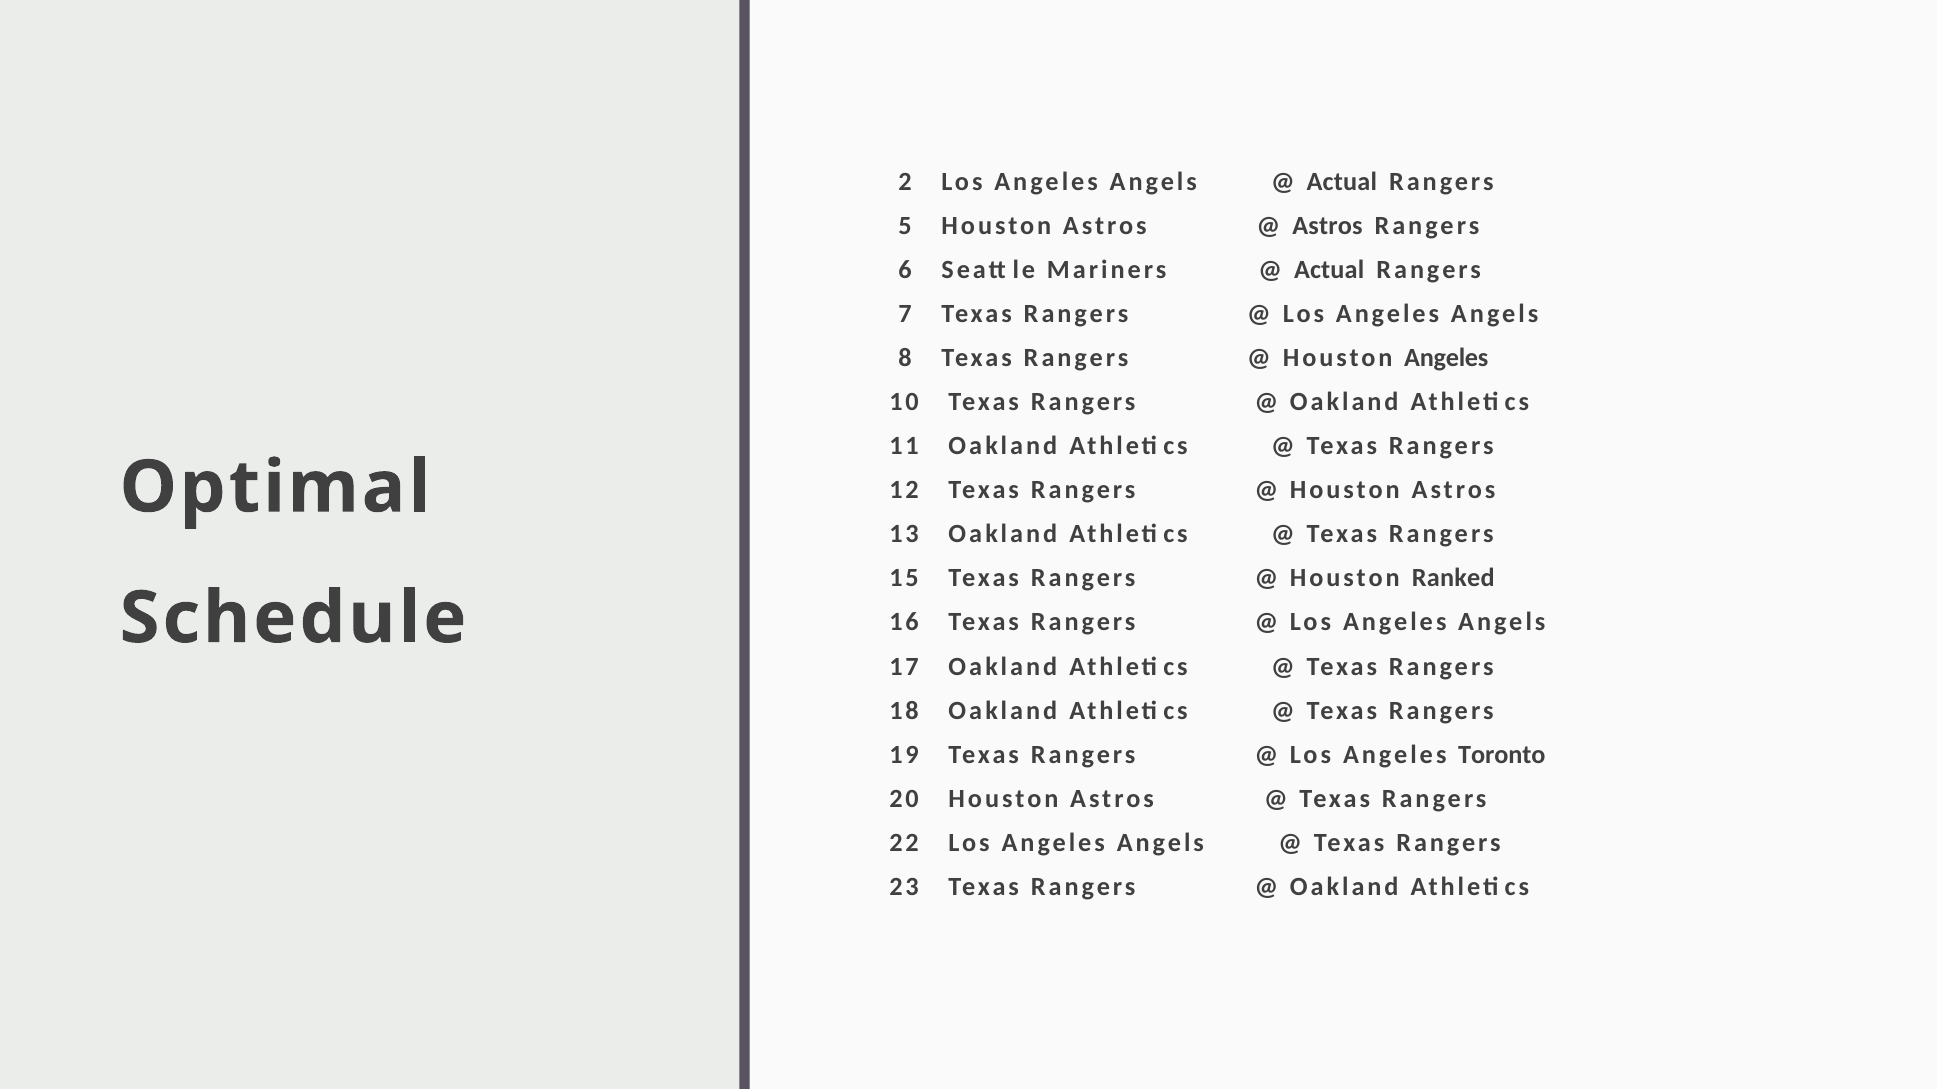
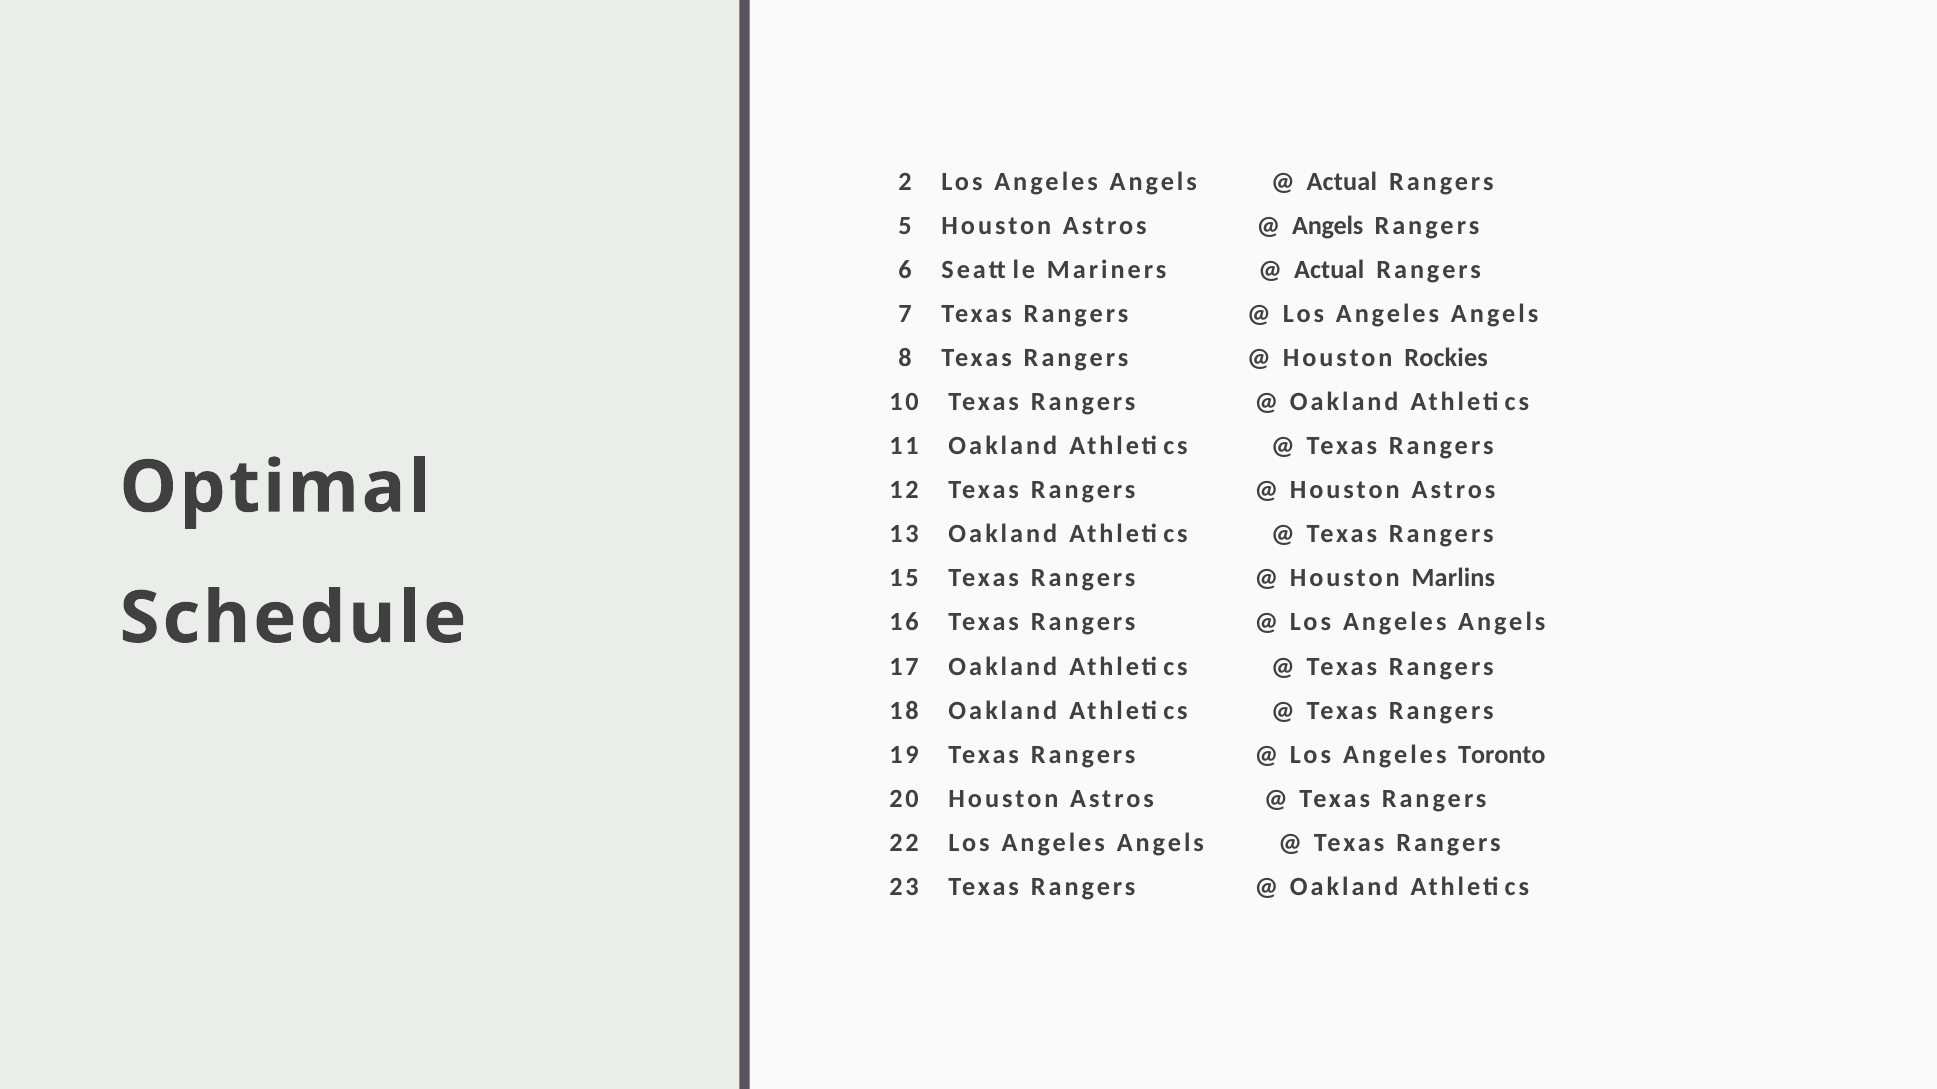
Astros: Astros -> Angels (1328, 226)
Houston Angeles: Angeles -> Rockies (1446, 358)
Ranked: Ranked -> Marlins (1453, 579)
